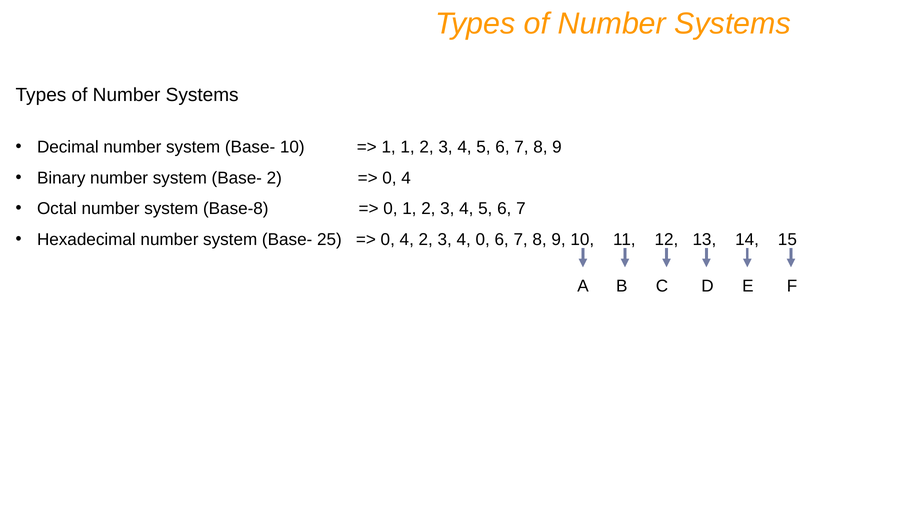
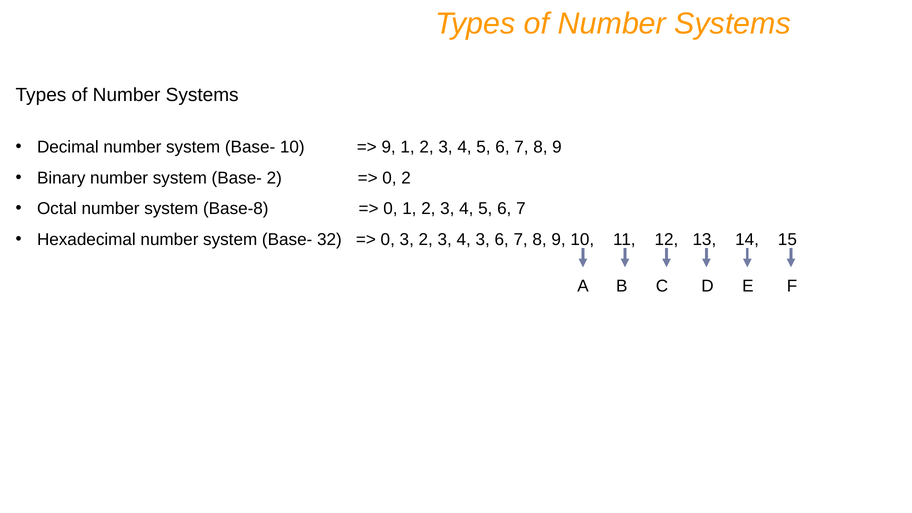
1: 1 -> 9 (389, 147)
4: 4 -> 2 (406, 178)
25: 25 -> 32 (329, 239)
4: 4 -> 3 (407, 239)
4 0: 0 -> 3 (483, 239)
